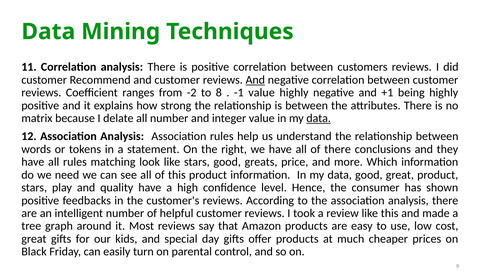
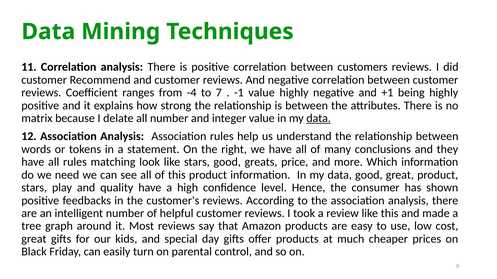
And underline: present -> none (255, 80)
-2: -2 -> -4 (192, 93)
8: 8 -> 7 (219, 93)
of there: there -> many (338, 149)
